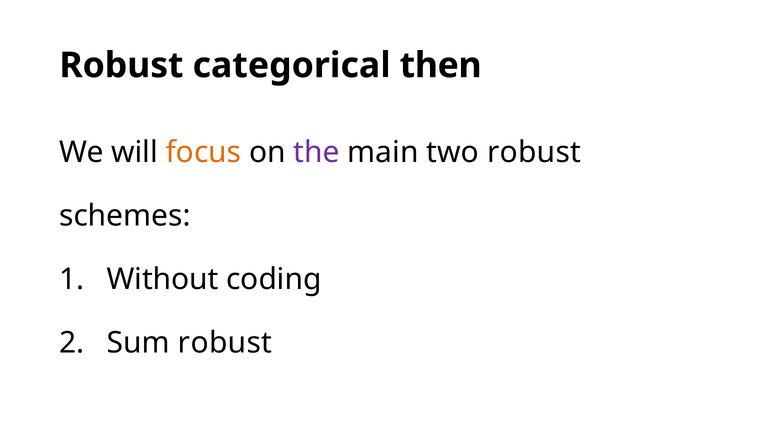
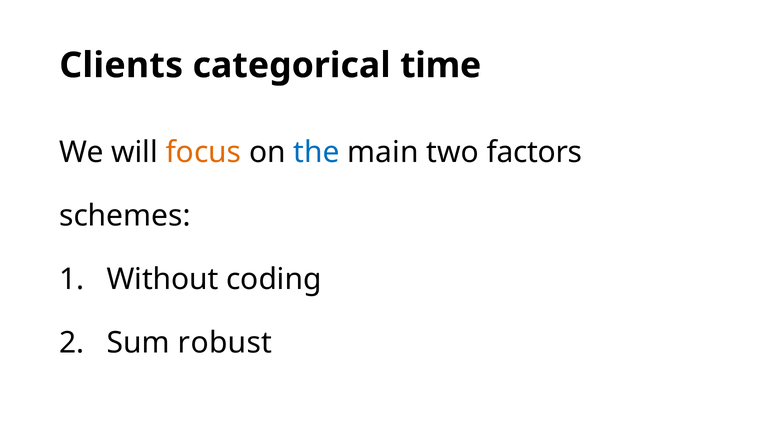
Robust: Robust -> Clients (121, 65)
then: then -> time (441, 65)
the colour: purple -> blue (317, 152)
two robust: robust -> factors (534, 152)
